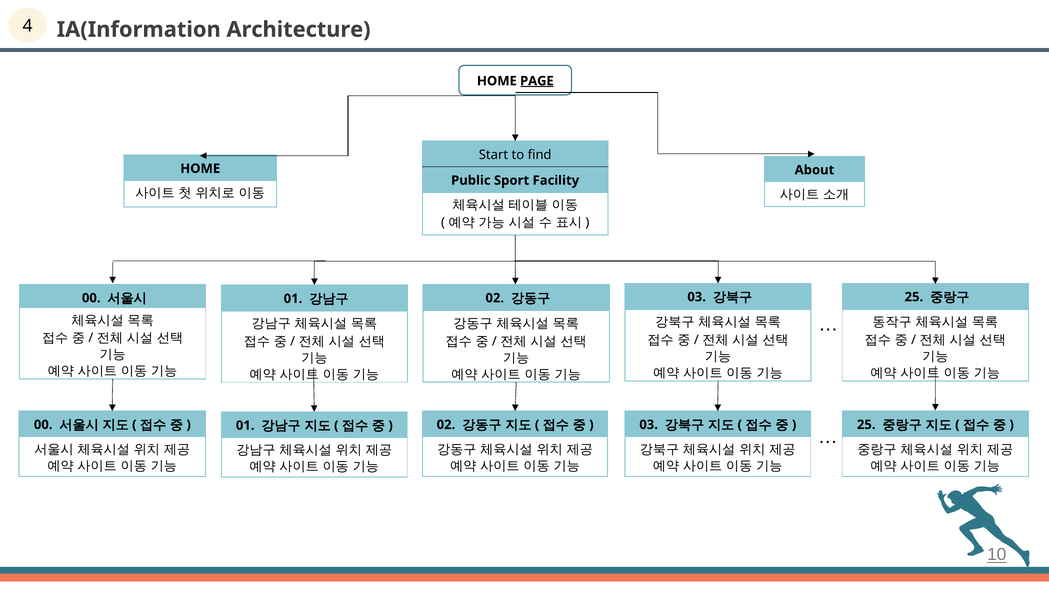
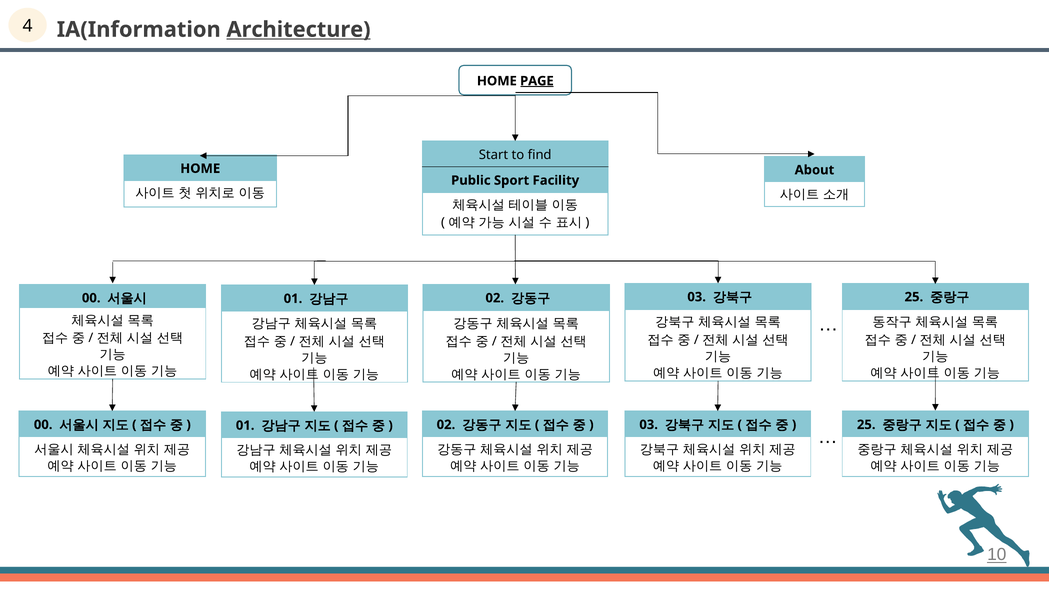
Architecture underline: none -> present (299, 30)
